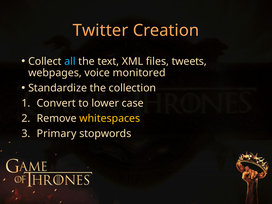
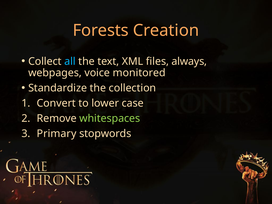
Twitter: Twitter -> Forests (101, 30)
tweets: tweets -> always (189, 61)
whitespaces colour: yellow -> light green (110, 118)
